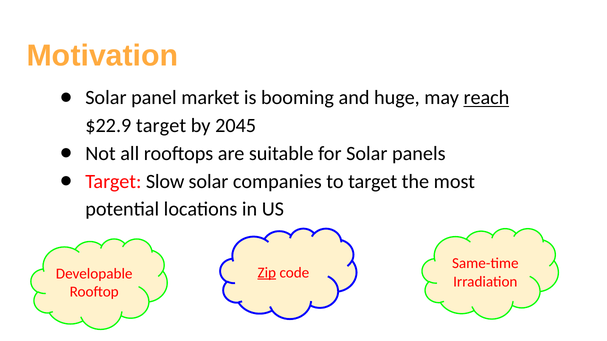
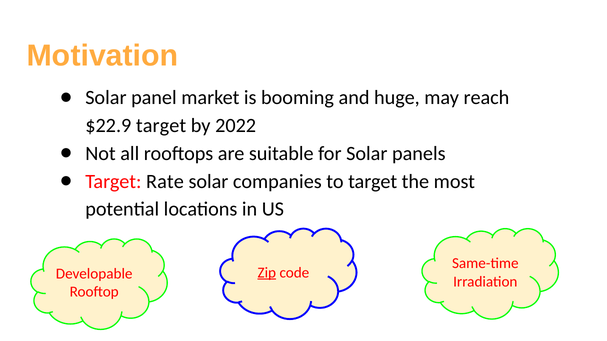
reach underline: present -> none (486, 98)
2045: 2045 -> 2022 (236, 126)
Slow: Slow -> Rate (165, 182)
